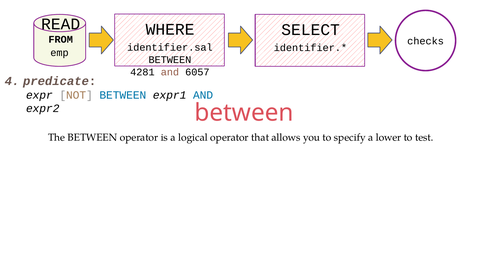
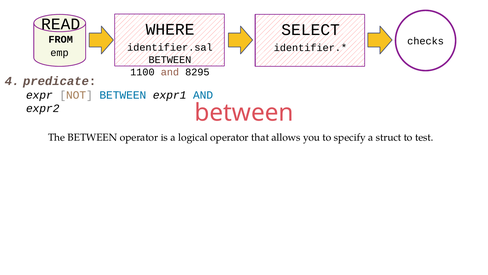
4281: 4281 -> 1100 (142, 72)
6057: 6057 -> 8295 (197, 72)
lower: lower -> struct (389, 137)
